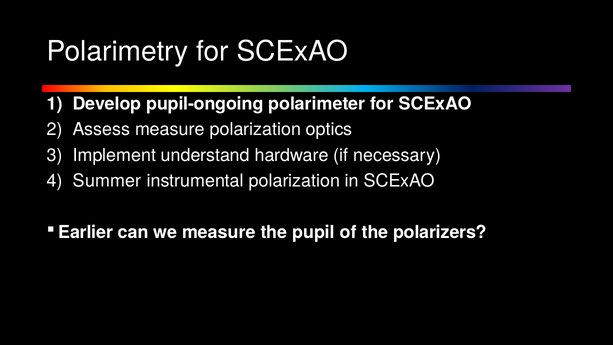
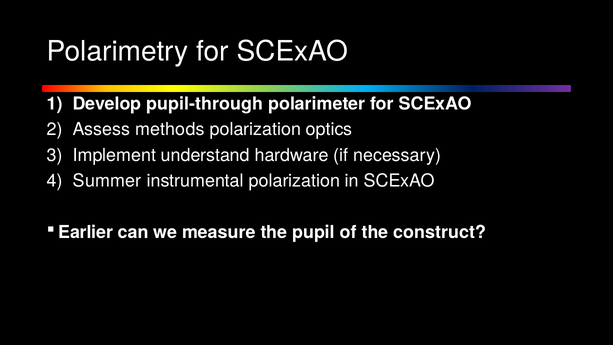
pupil-ongoing: pupil-ongoing -> pupil-through (205, 104)
Assess measure: measure -> methods (170, 129)
polarizers: polarizers -> construct (440, 232)
